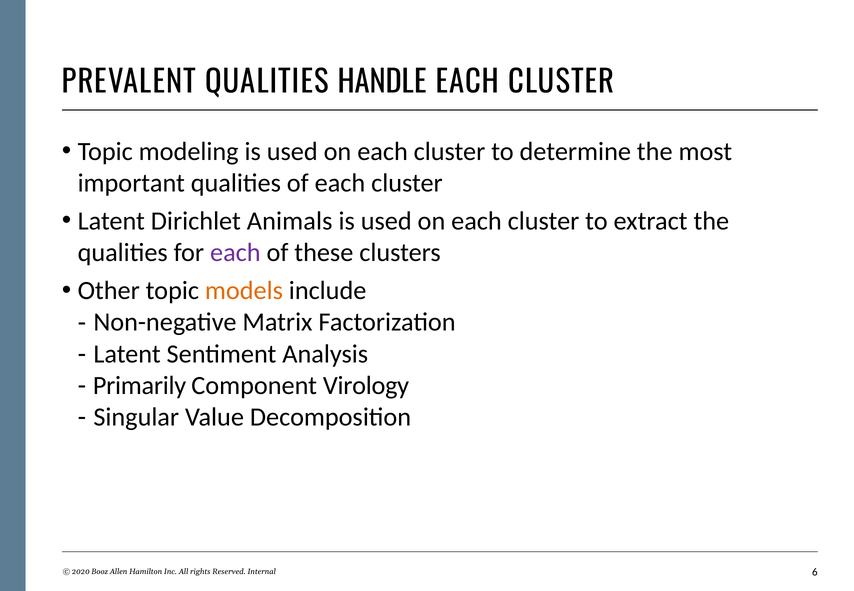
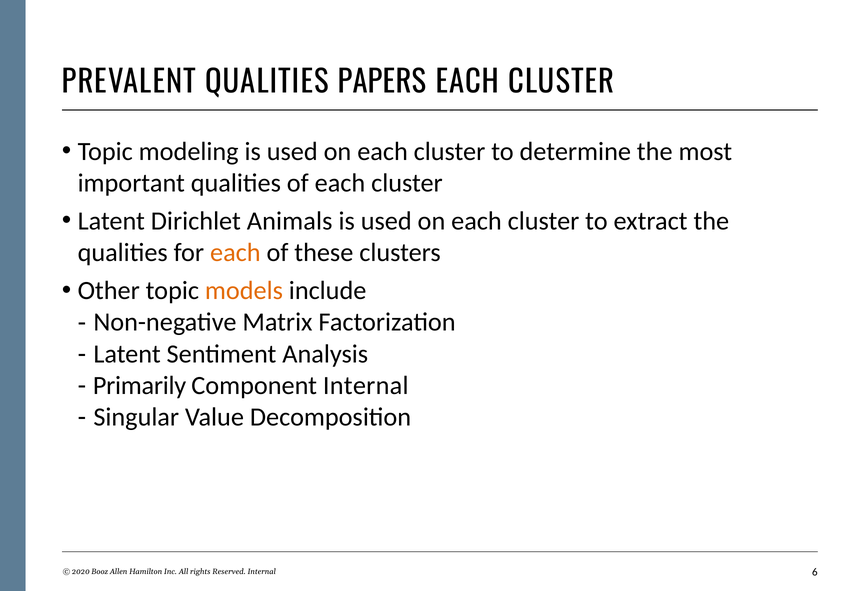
HANDLE: HANDLE -> PAPERS (382, 83)
each colour: purple -> orange (235, 253)
Component Virology: Virology -> Internal (366, 386)
